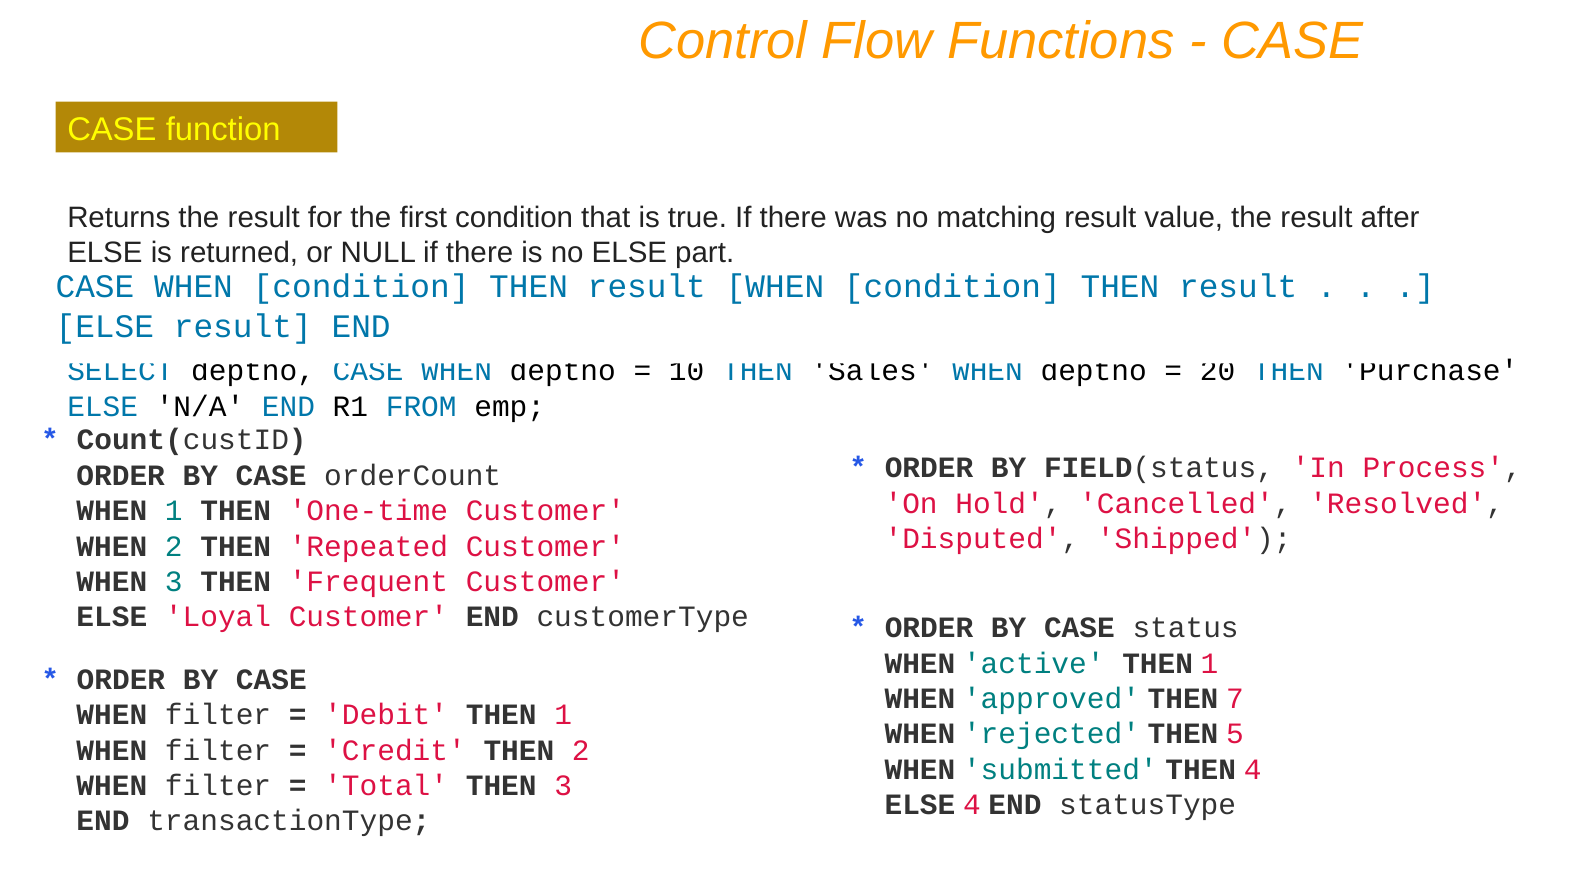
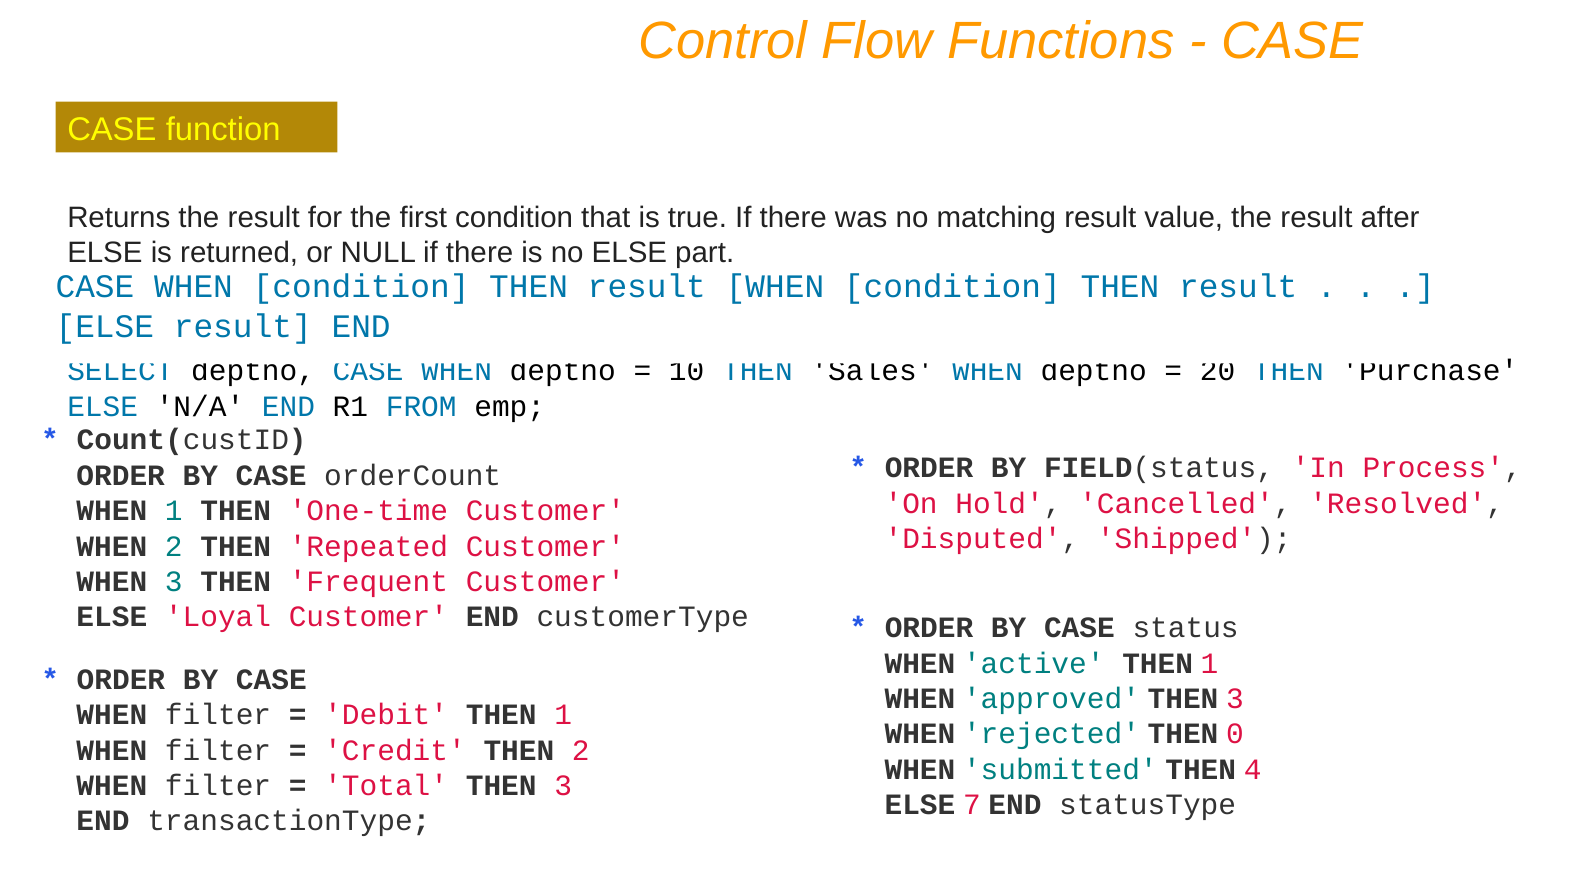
approved THEN 7: 7 -> 3 (1235, 699)
5: 5 -> 0 (1235, 734)
ELSE 4: 4 -> 7 (972, 805)
